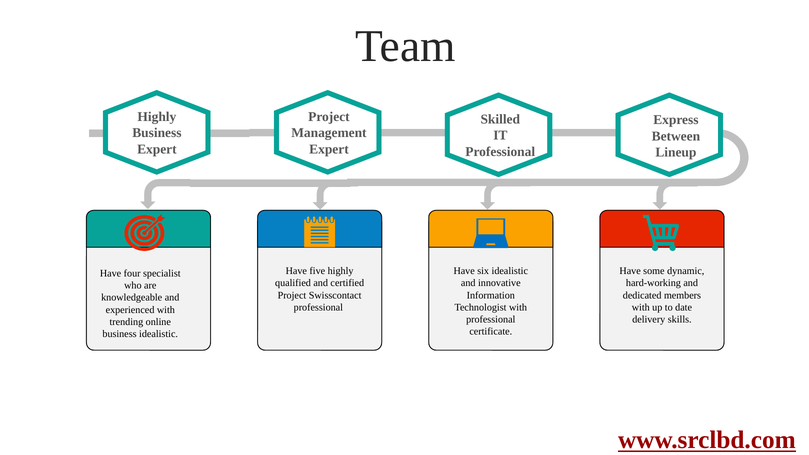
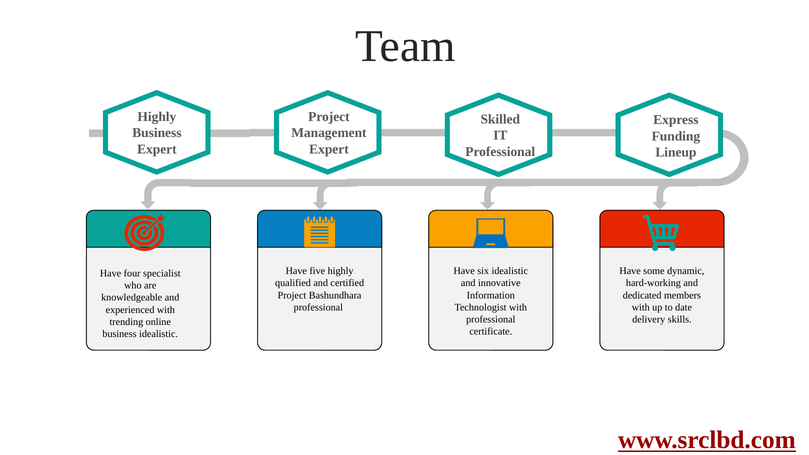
Between: Between -> Funding (676, 136)
Swisscontact: Swisscontact -> Bashundhara (335, 295)
